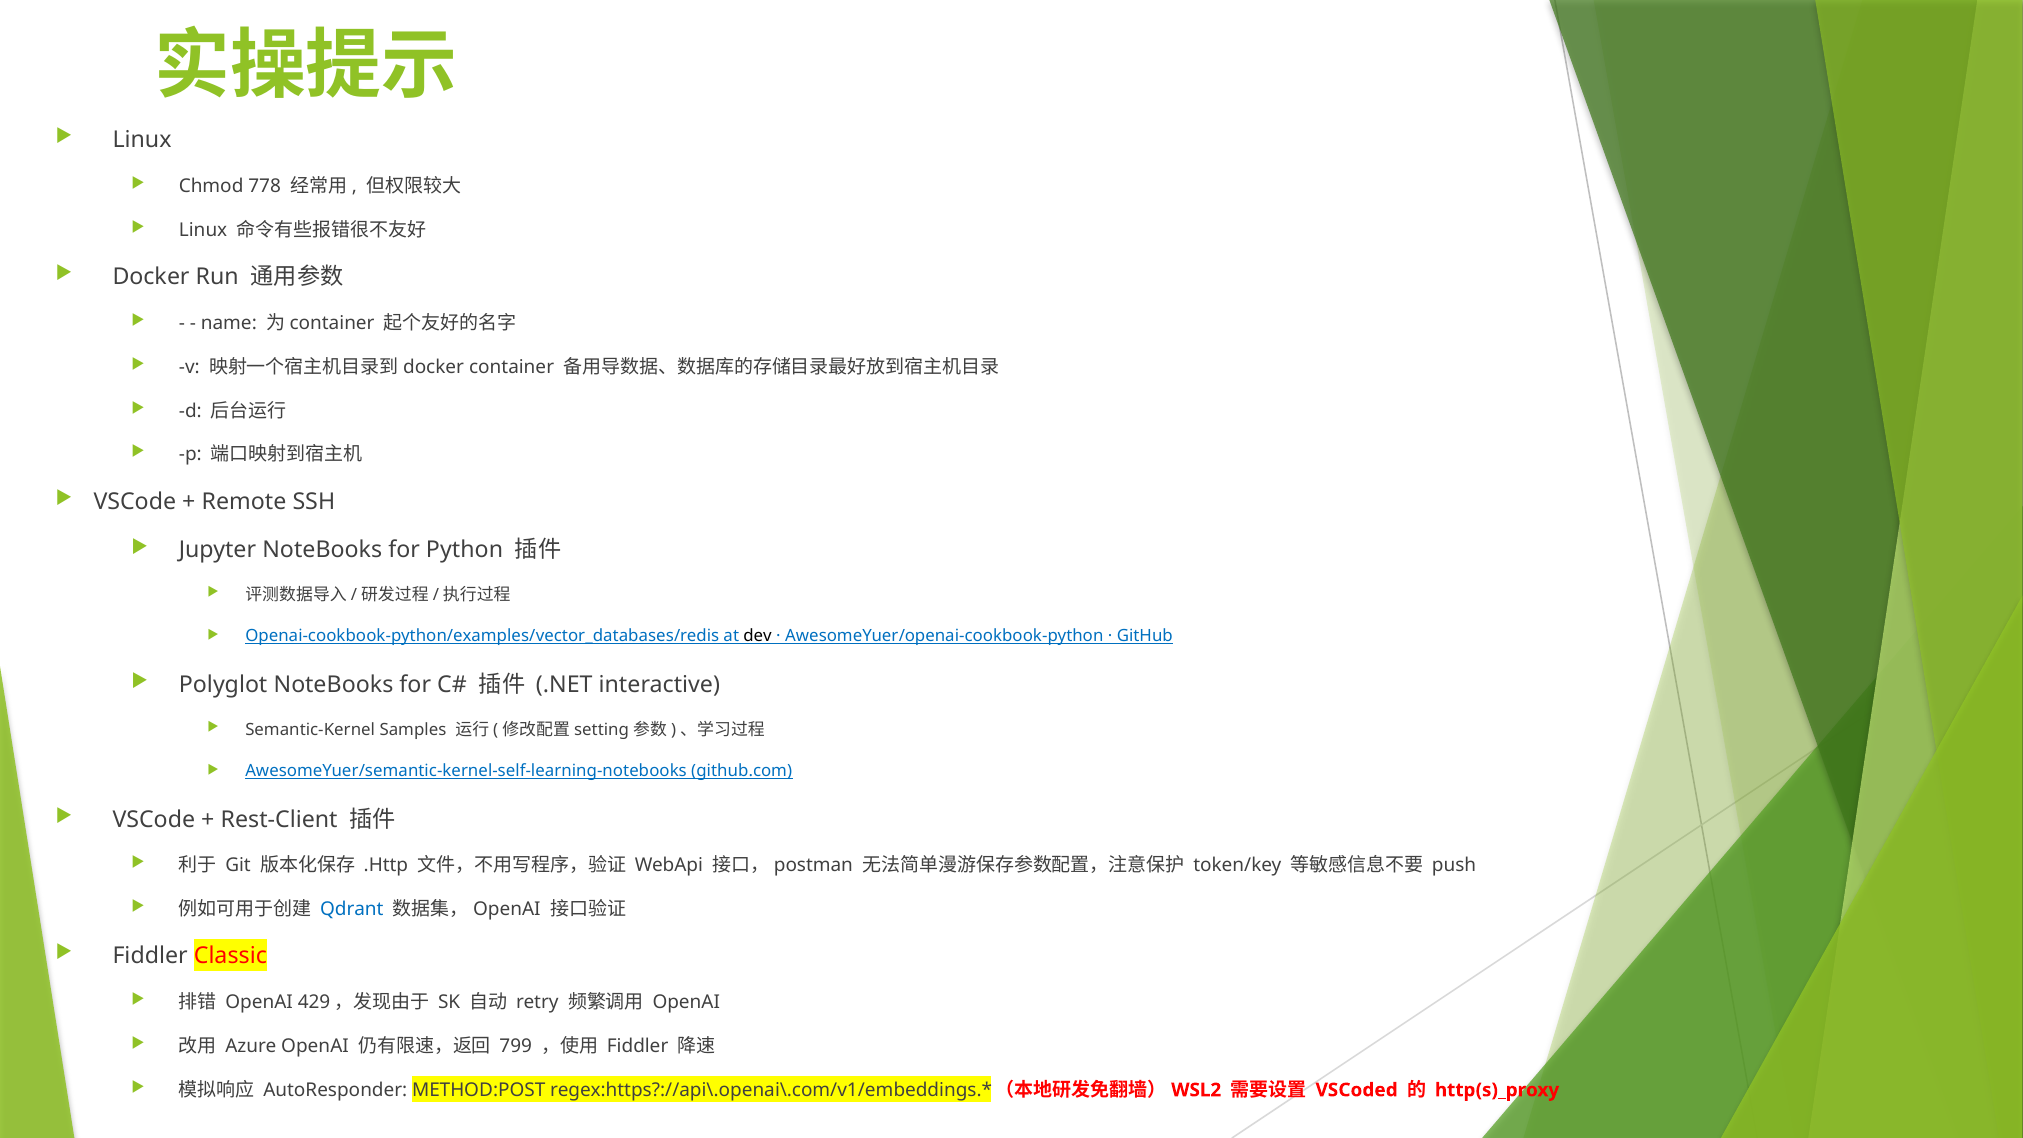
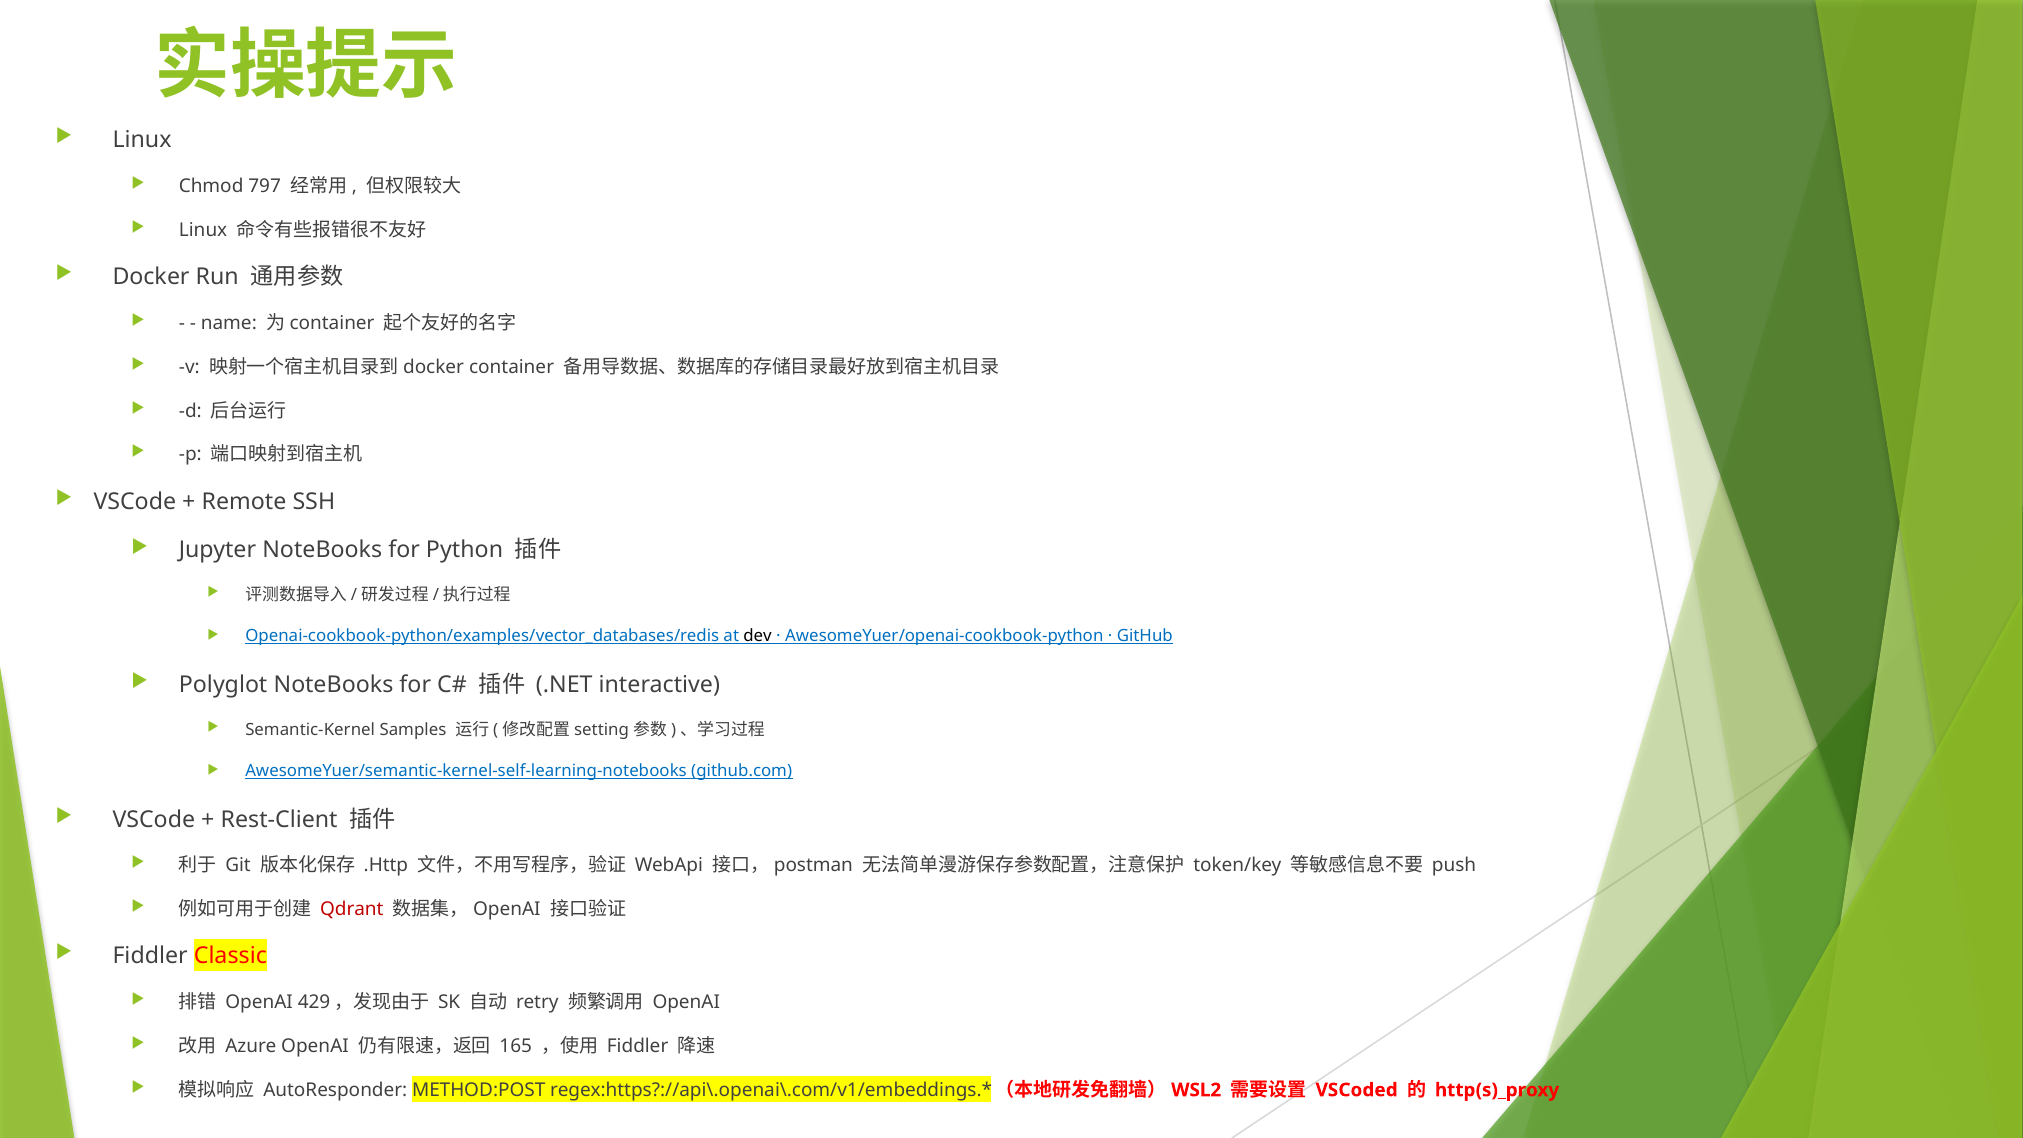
778: 778 -> 797 (265, 186)
Qdrant colour: blue -> red (352, 909)
799: 799 -> 165 (516, 1046)
